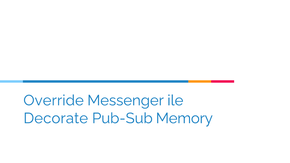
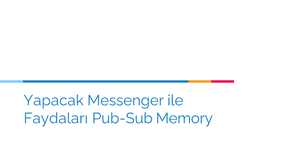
Override: Override -> Yapacak (54, 100)
Decorate: Decorate -> Faydaları (56, 118)
